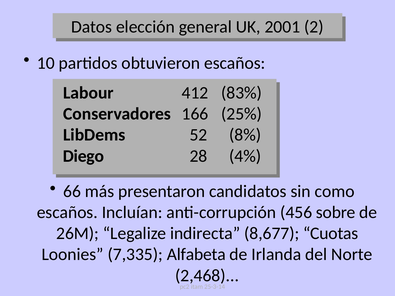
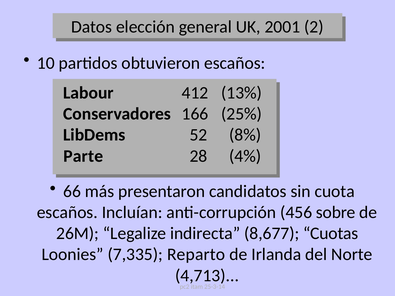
83%: 83% -> 13% (242, 93)
Diego: Diego -> Parte (83, 156)
como: como -> cuota (335, 191)
Alfabeta: Alfabeta -> Reparto (196, 255)
2,468: 2,468 -> 4,713 (207, 276)
